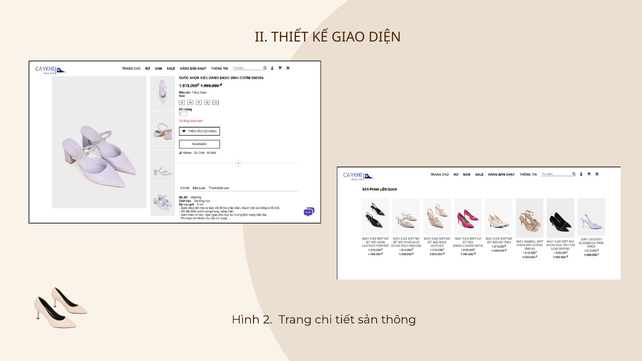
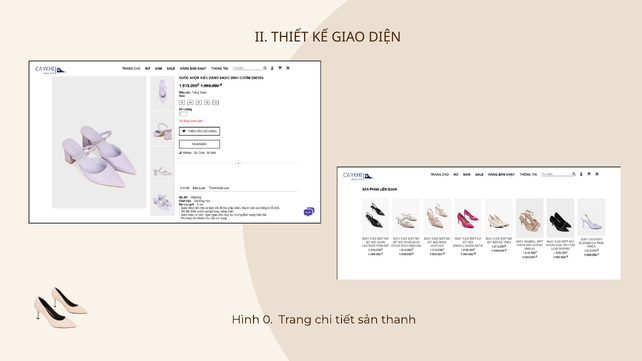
2: 2 -> 0 (268, 320)
thông: thông -> thanh (399, 320)
